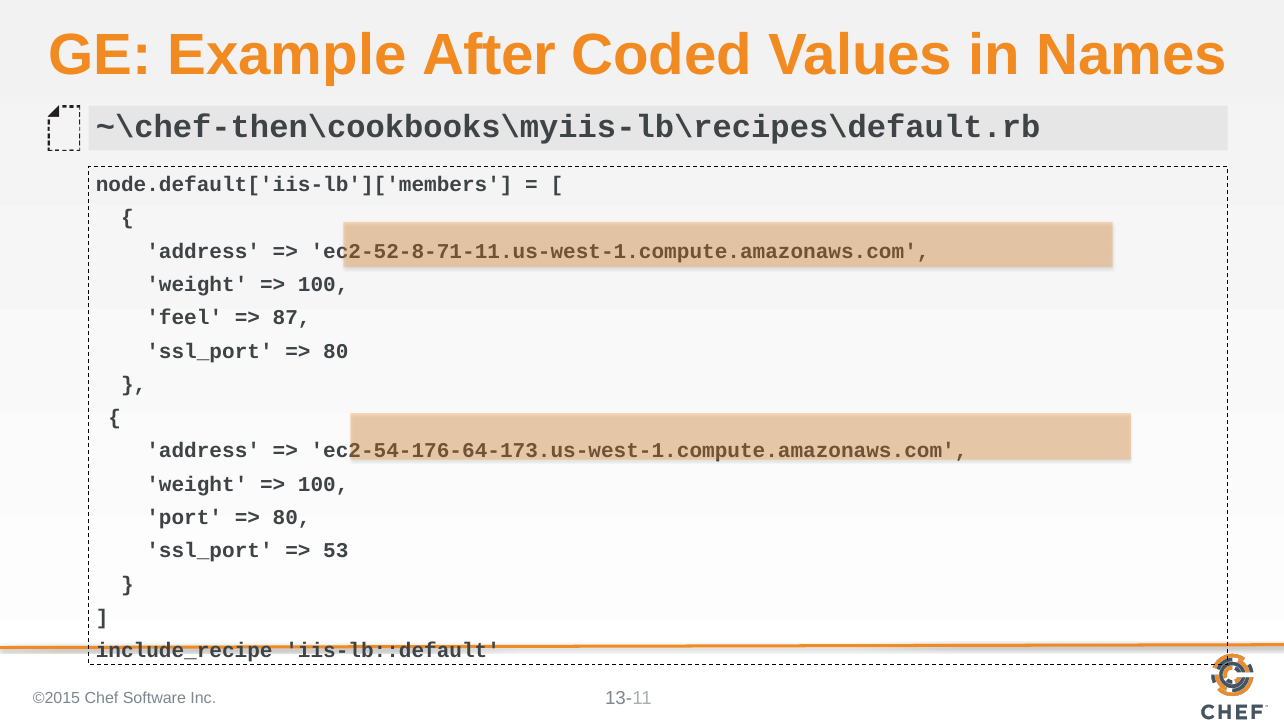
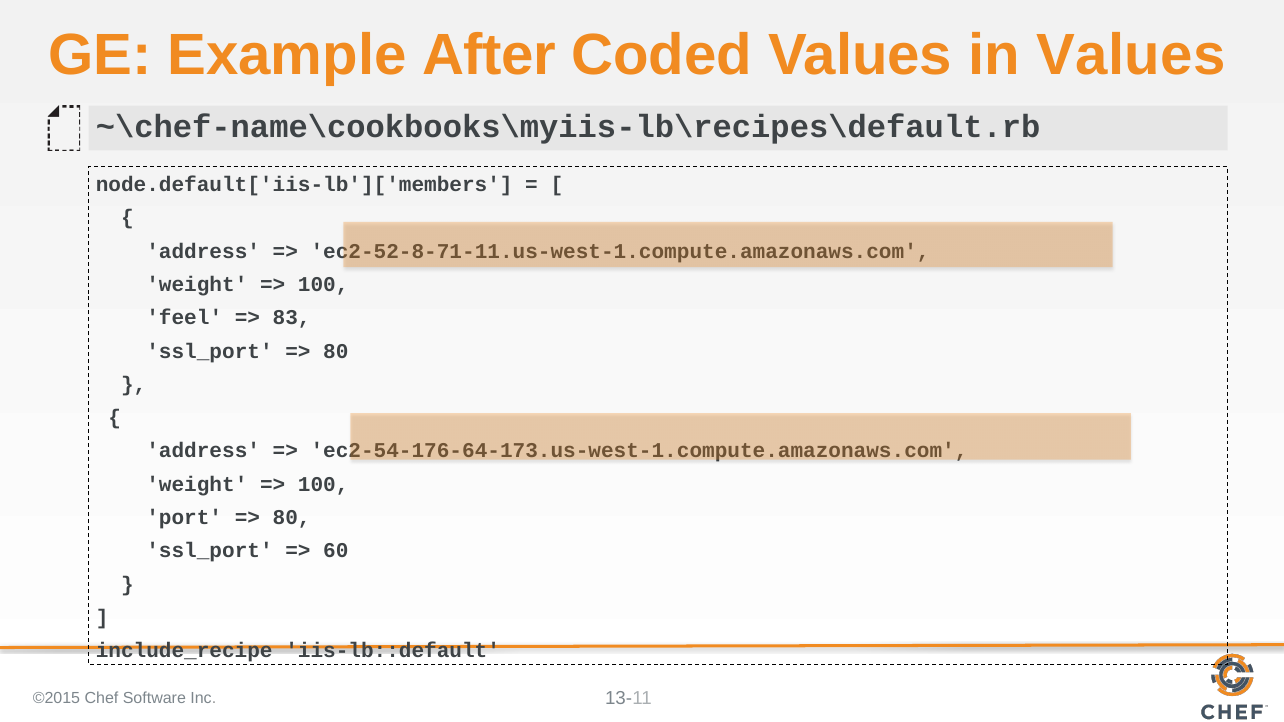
in Names: Names -> Values (1131, 55)
~\chef-then\cookbooks\myiis-lb\recipes\default.rb: ~\chef-then\cookbooks\myiis-lb\recipes\default.rb -> ~\chef-name\cookbooks\myiis-lb\recipes\default.rb (568, 127)
87: 87 -> 83 (292, 318)
53: 53 -> 60 (336, 551)
